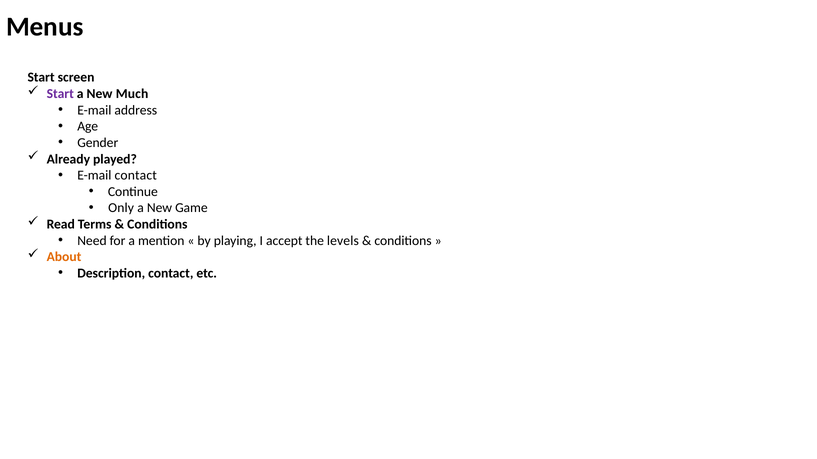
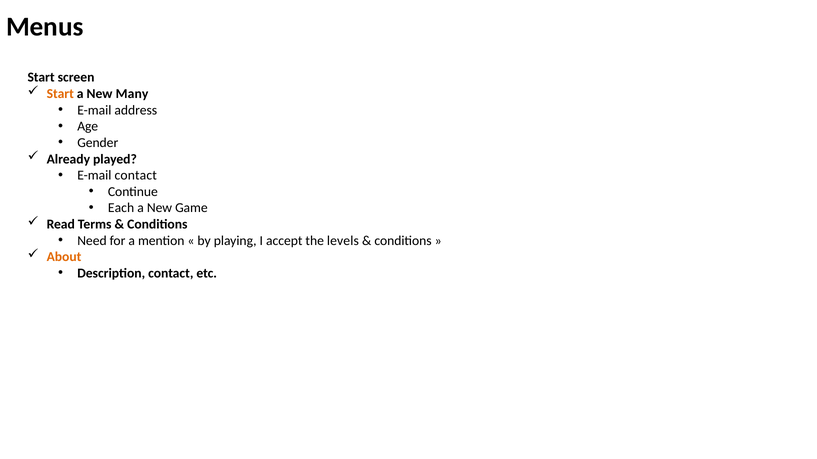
Start colour: purple -> orange (60, 94)
Much: Much -> Many (132, 94)
Only: Only -> Each (121, 208)
